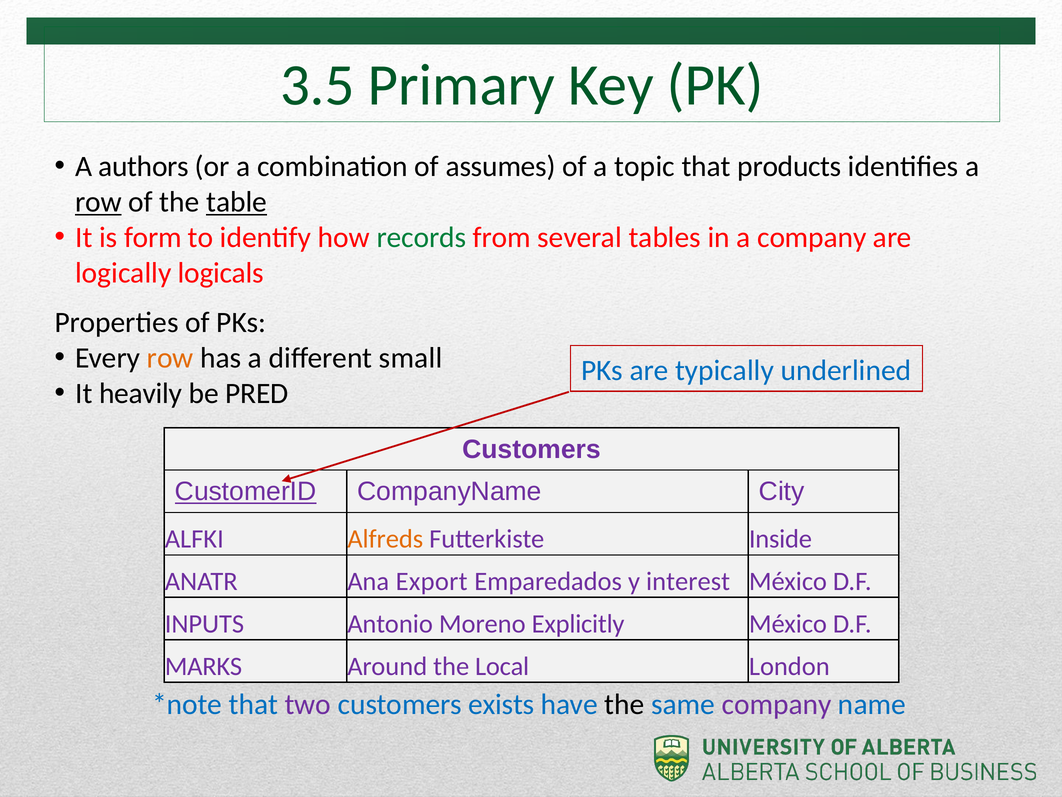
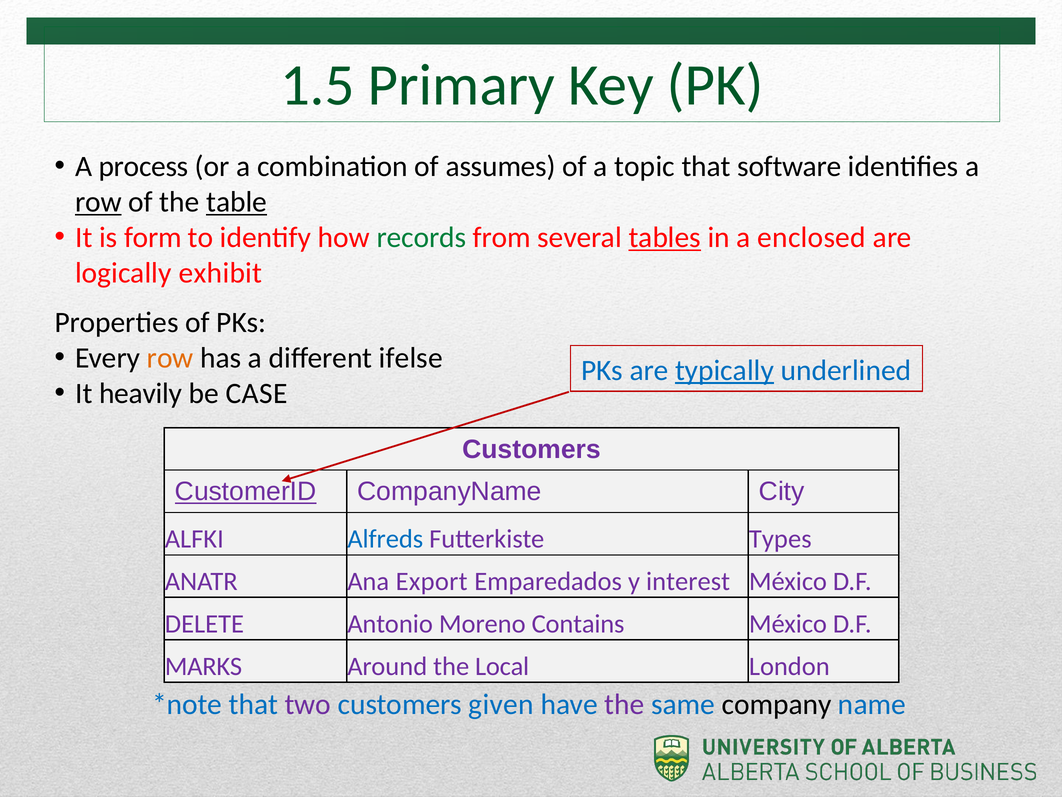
3.5: 3.5 -> 1.5 (317, 85)
authors: authors -> process (144, 167)
products: products -> software (789, 167)
tables underline: none -> present (665, 237)
a company: company -> enclosed (812, 237)
logicals: logicals -> exhibit (221, 273)
small: small -> ifelse (411, 358)
typically underline: none -> present (724, 370)
PRED: PRED -> CASE (257, 393)
Alfreds colour: orange -> blue (385, 539)
Inside: Inside -> Types (780, 539)
INPUTS: INPUTS -> DELETE (204, 624)
Explicitly: Explicitly -> Contains (578, 624)
exists: exists -> given (501, 704)
the colour: black -> purple (624, 704)
company colour: purple -> black (777, 704)
